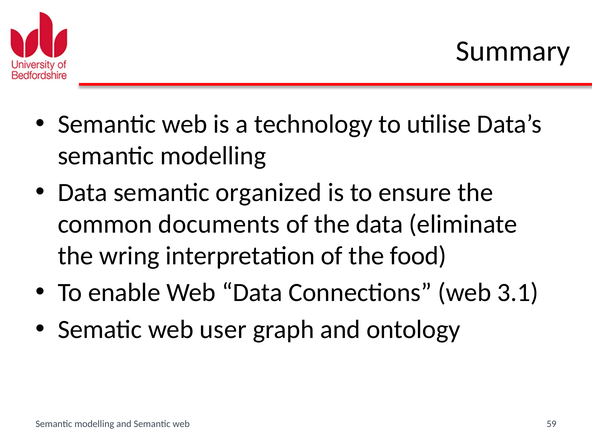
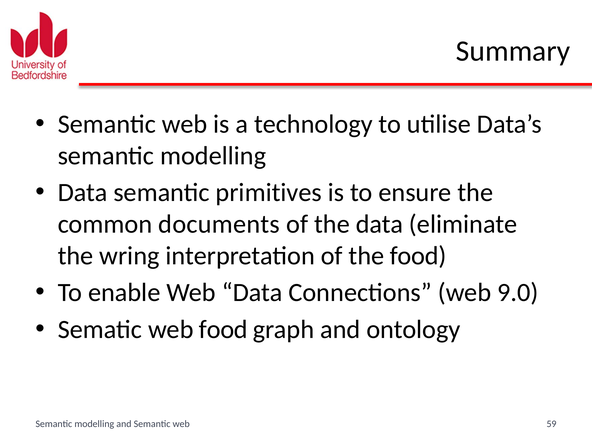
organized: organized -> primitives (269, 193)
3.1: 3.1 -> 9.0 (518, 293)
web user: user -> food (223, 329)
